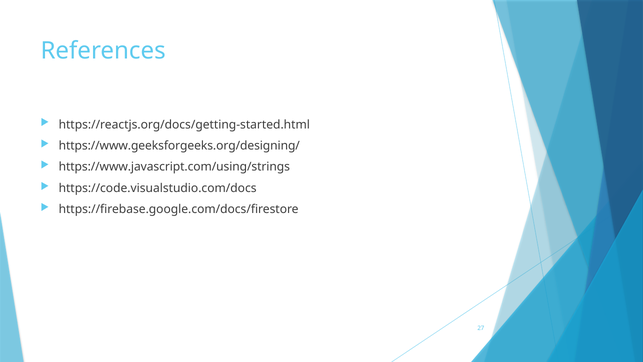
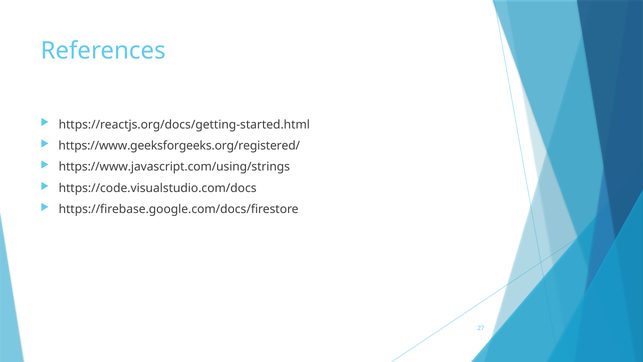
https://www.geeksforgeeks.org/designing/: https://www.geeksforgeeks.org/designing/ -> https://www.geeksforgeeks.org/registered/ (179, 146)
